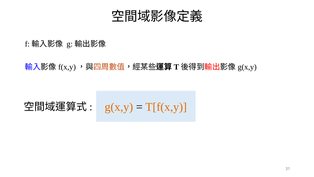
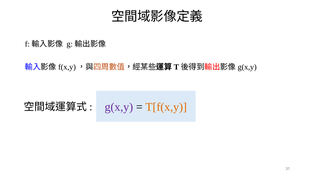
g(x,y colour: orange -> purple (119, 107)
